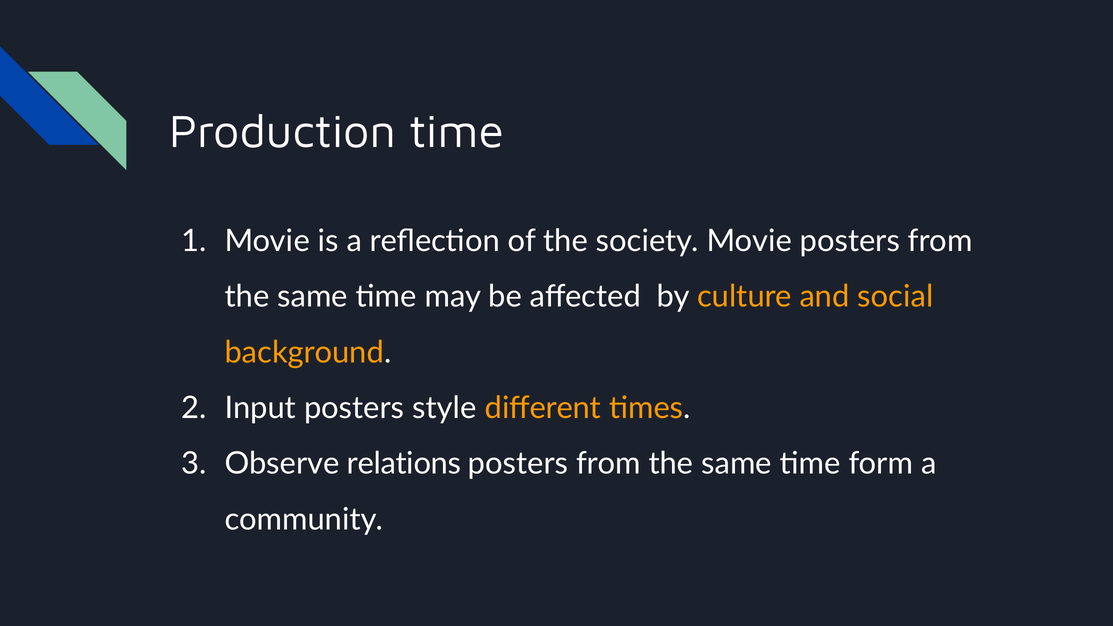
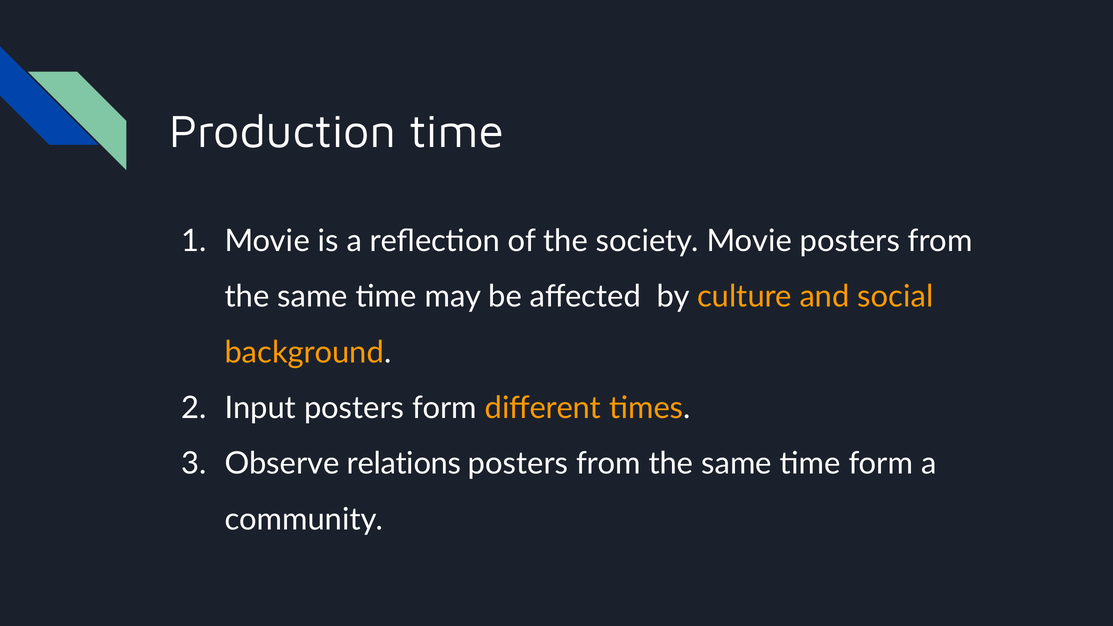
posters style: style -> form (444, 408)
